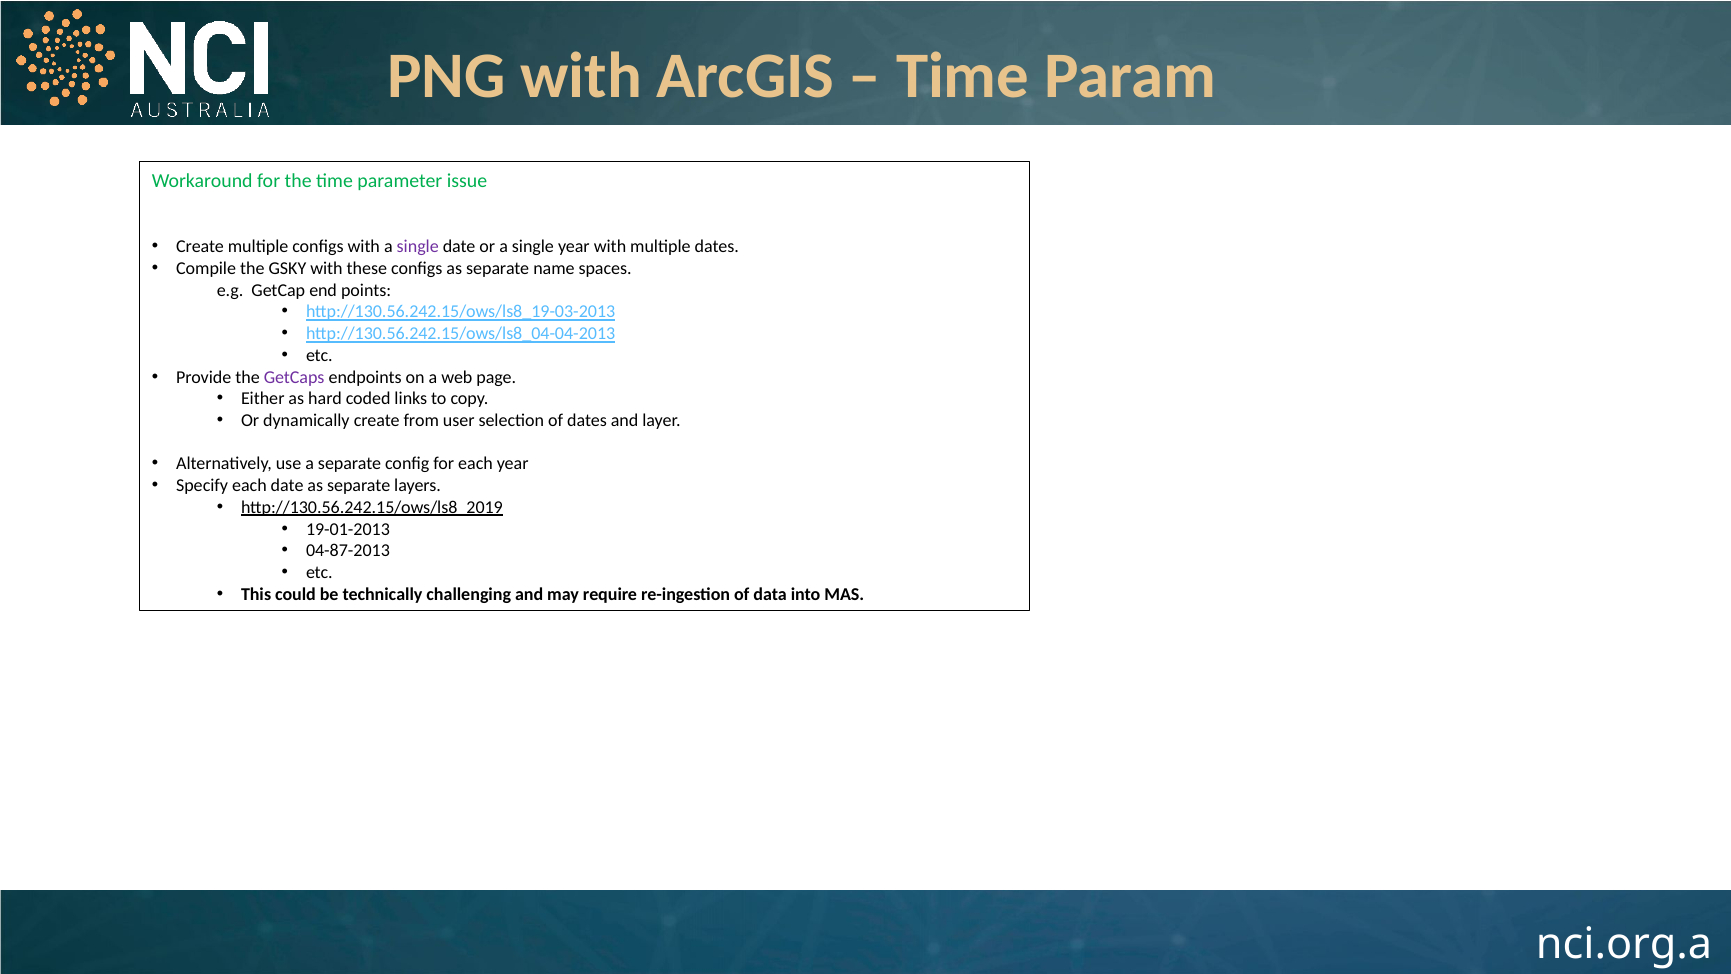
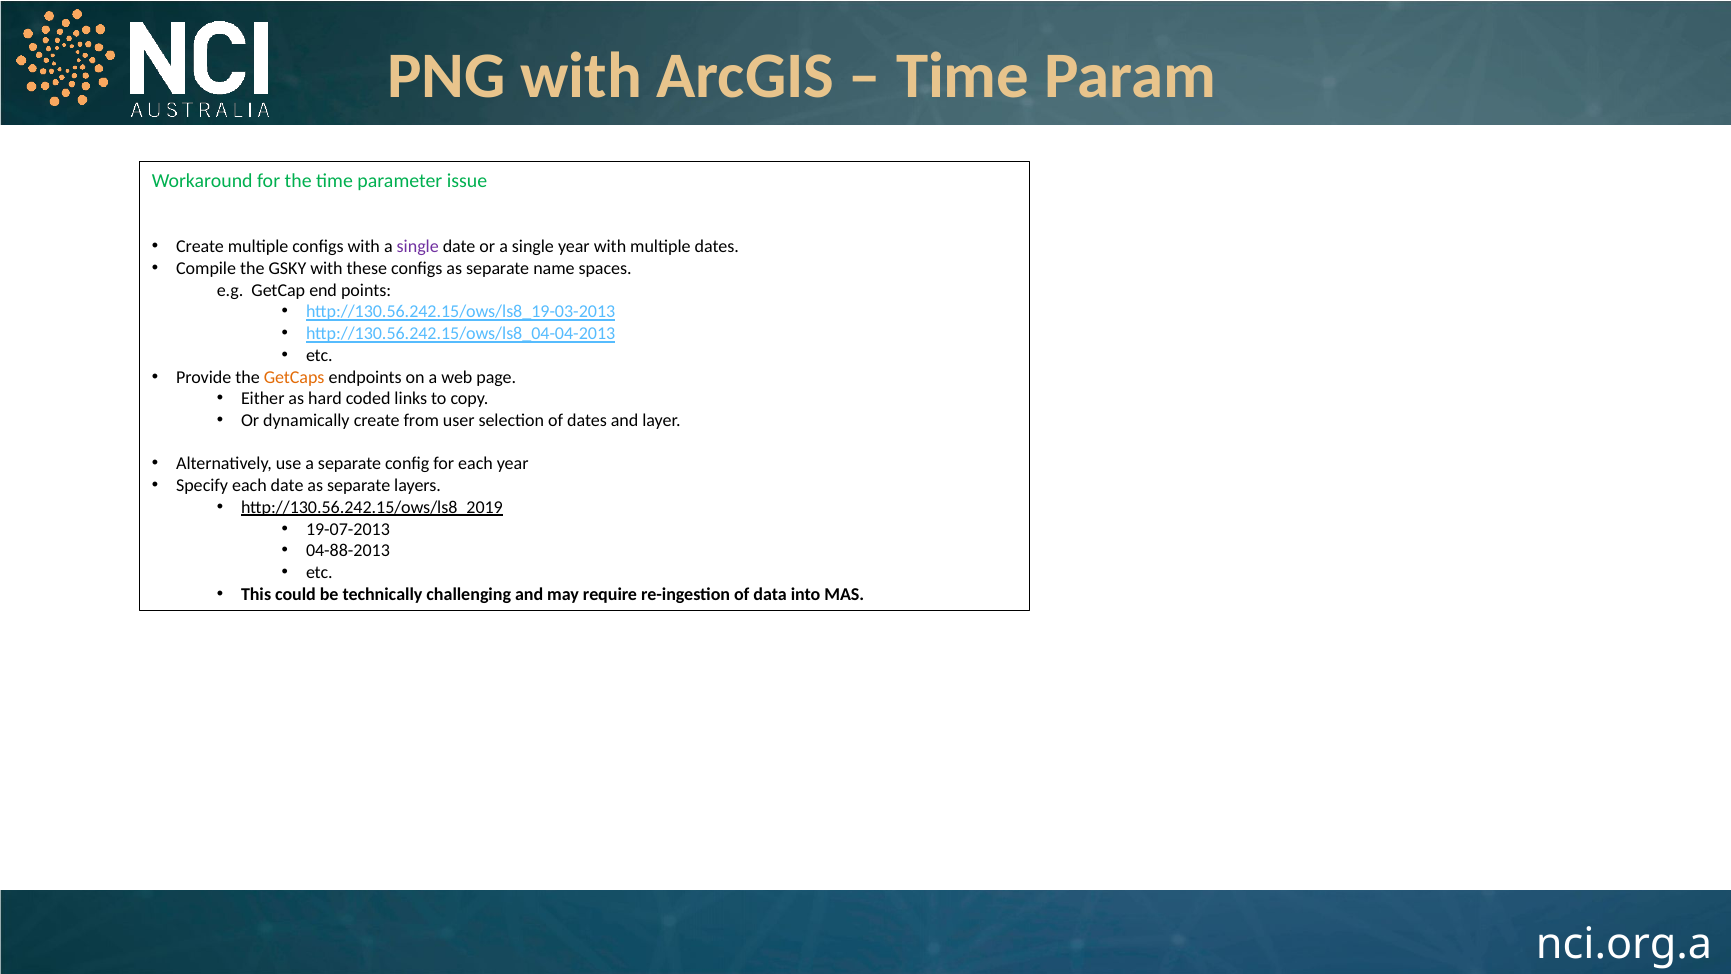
GetCaps colour: purple -> orange (294, 377)
19-01-2013: 19-01-2013 -> 19-07-2013 (348, 529)
04-87-2013: 04-87-2013 -> 04-88-2013 (348, 551)
